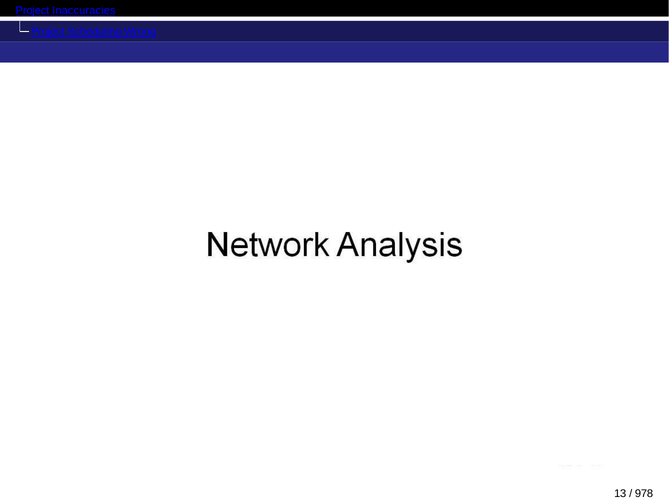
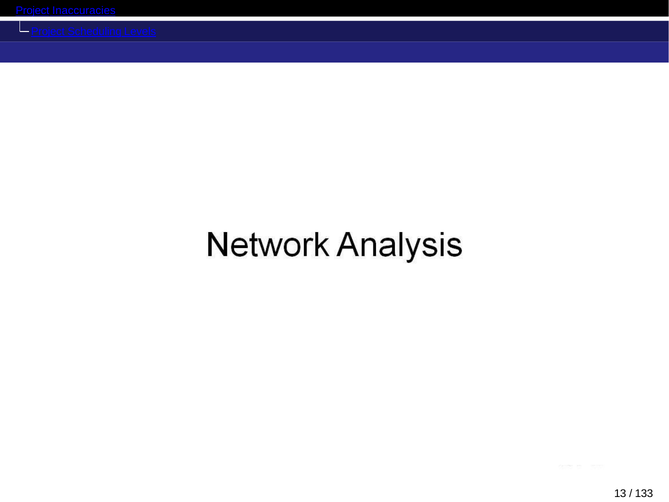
Wrong: Wrong -> Levels (140, 32)
978: 978 -> 133 (644, 494)
